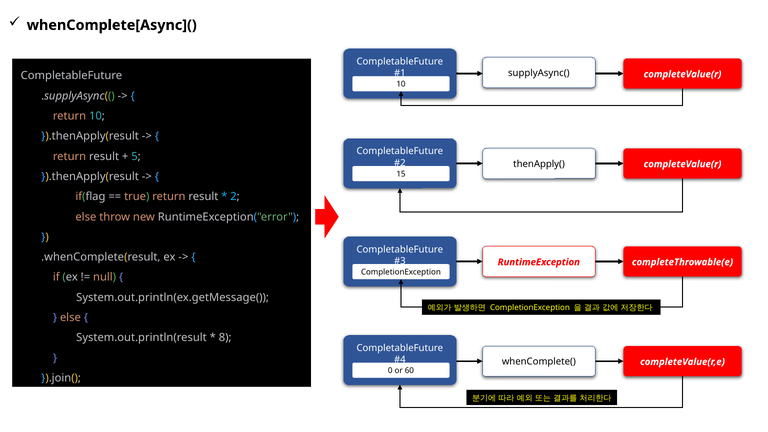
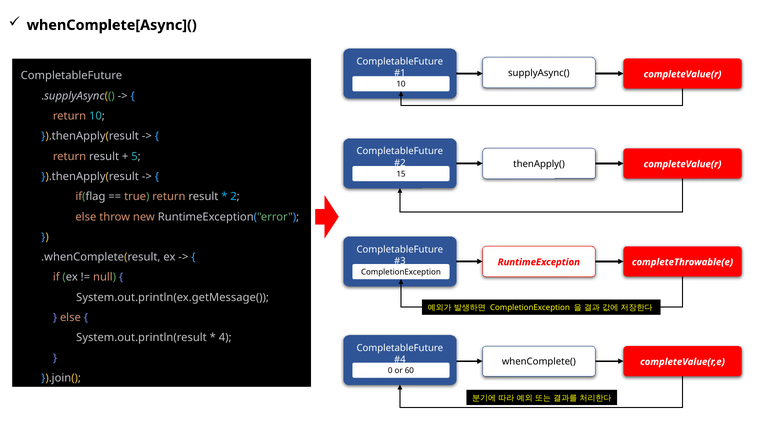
8: 8 -> 4 (225, 338)
